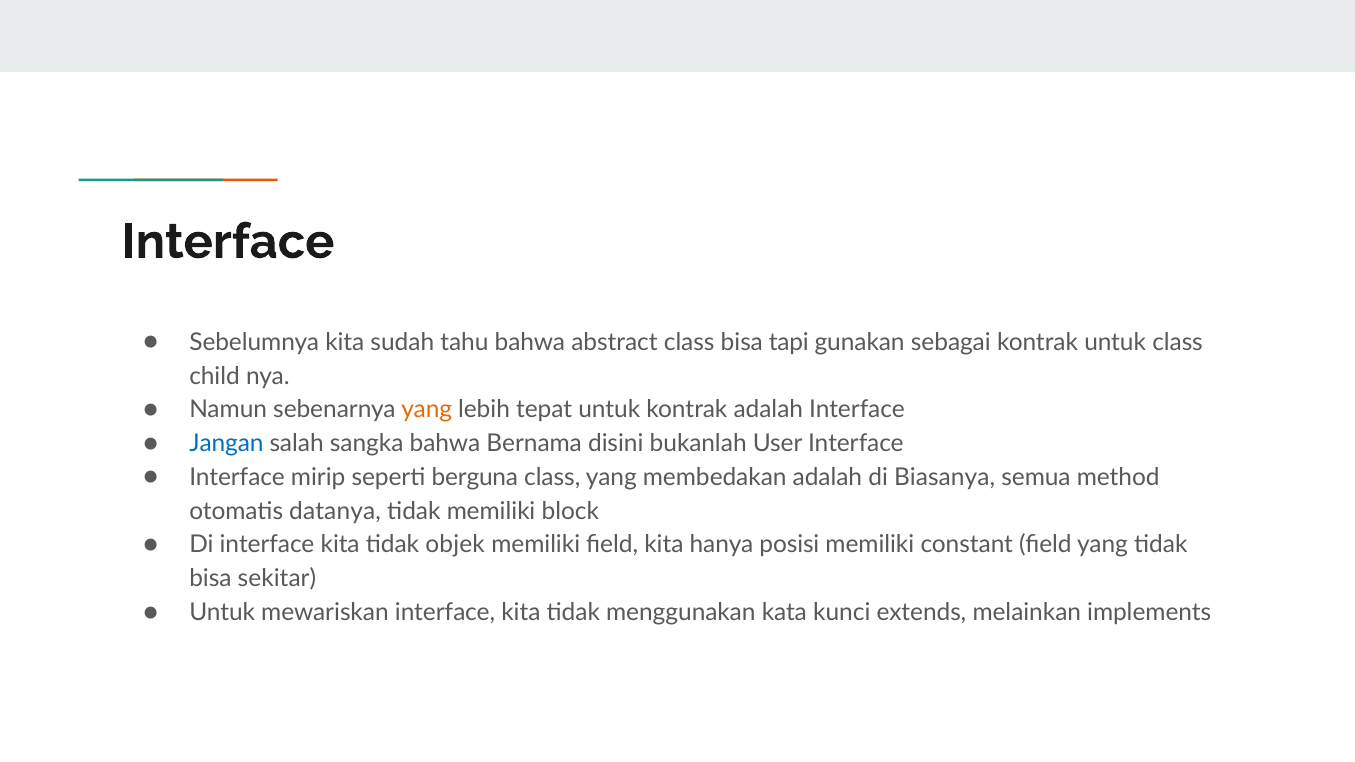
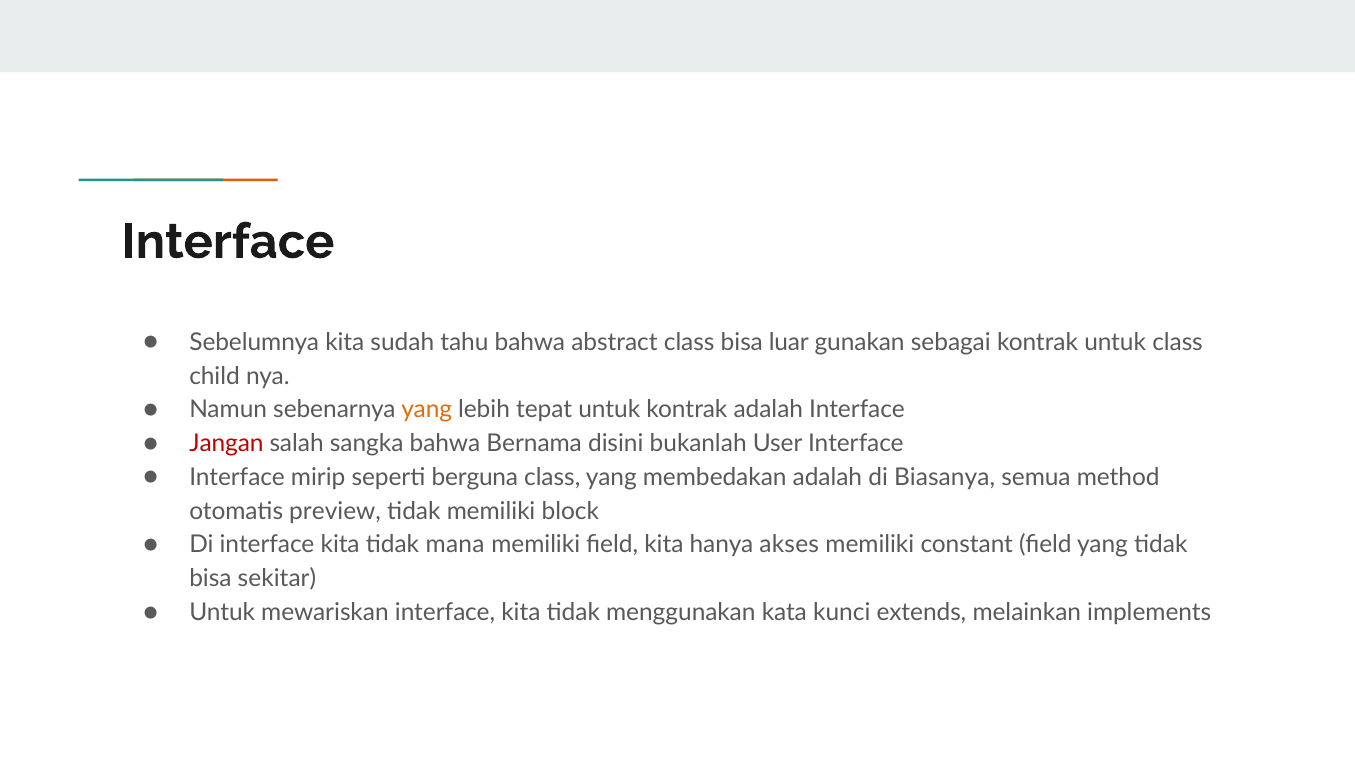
tapi: tapi -> luar (789, 342)
Jangan colour: blue -> red (226, 444)
datanya: datanya -> preview (335, 511)
objek: objek -> mana (455, 545)
posisi: posisi -> akses (789, 545)
